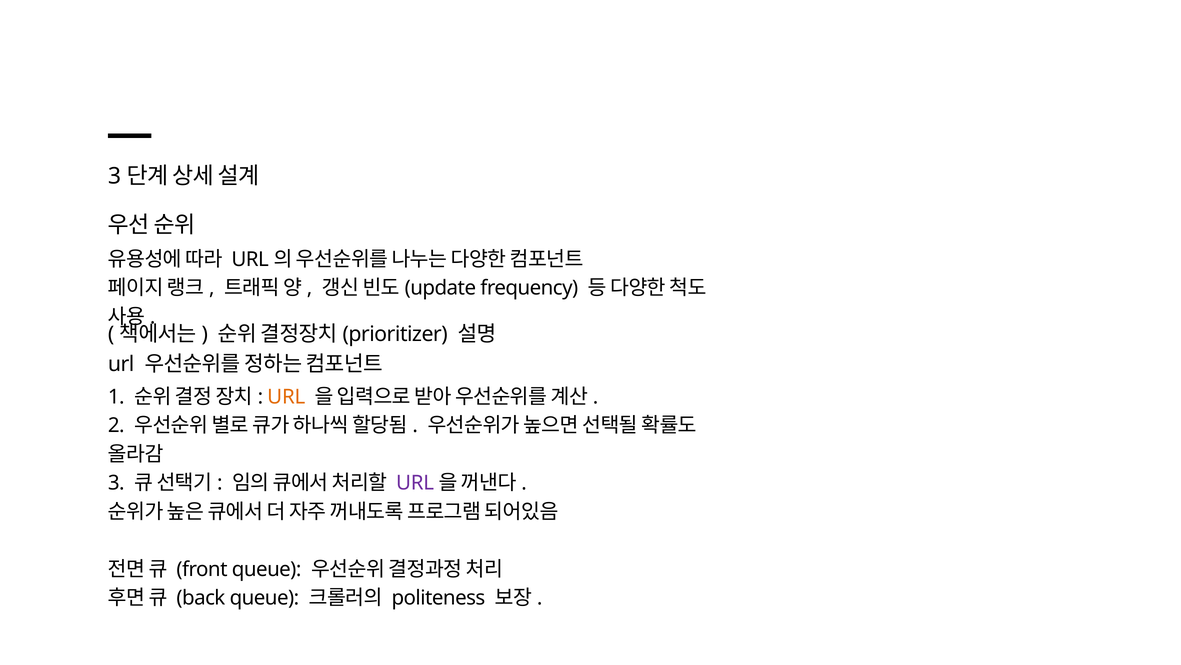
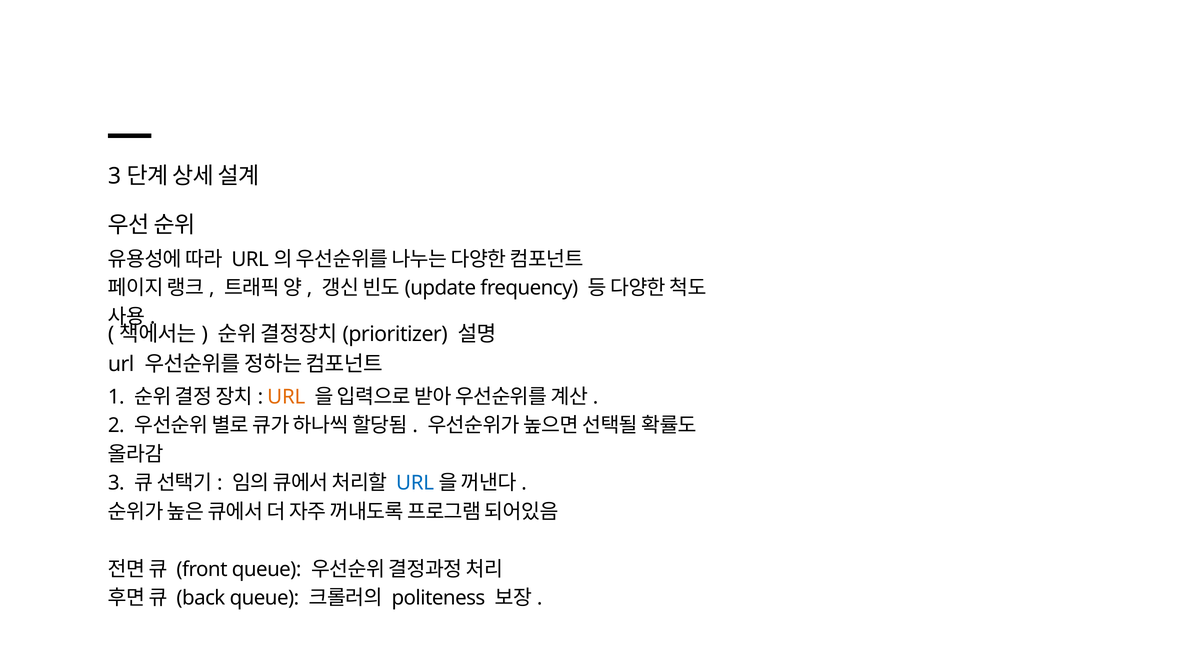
URL colour: purple -> blue (415, 483)
